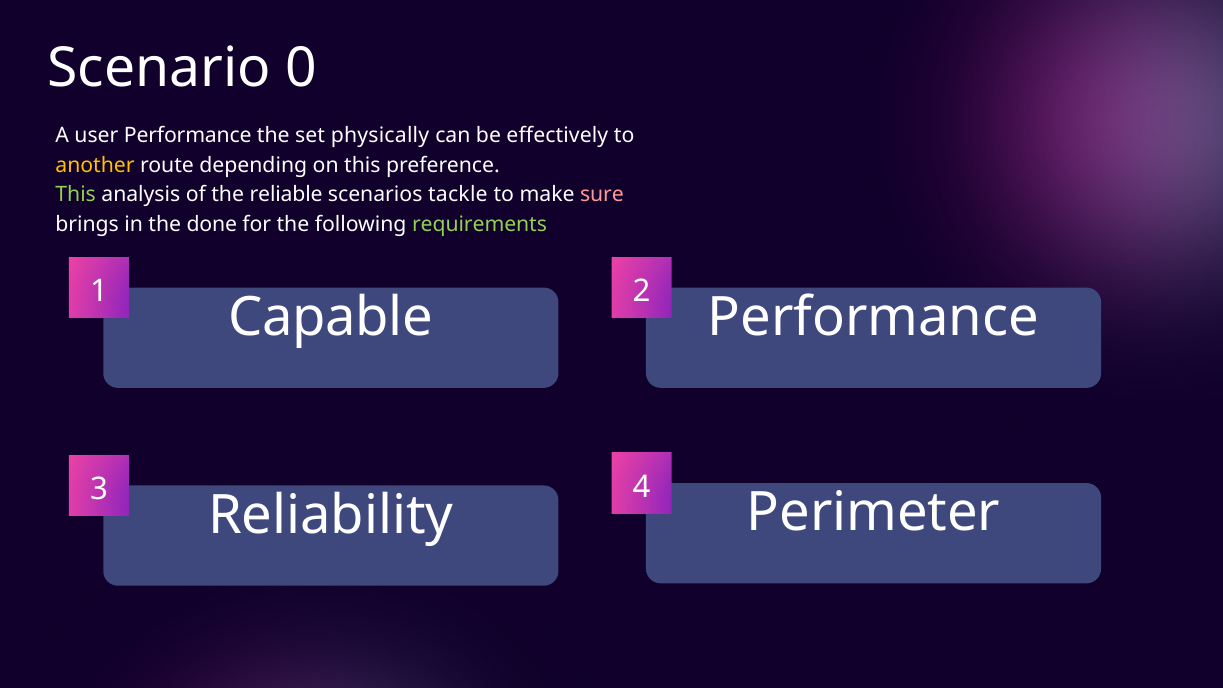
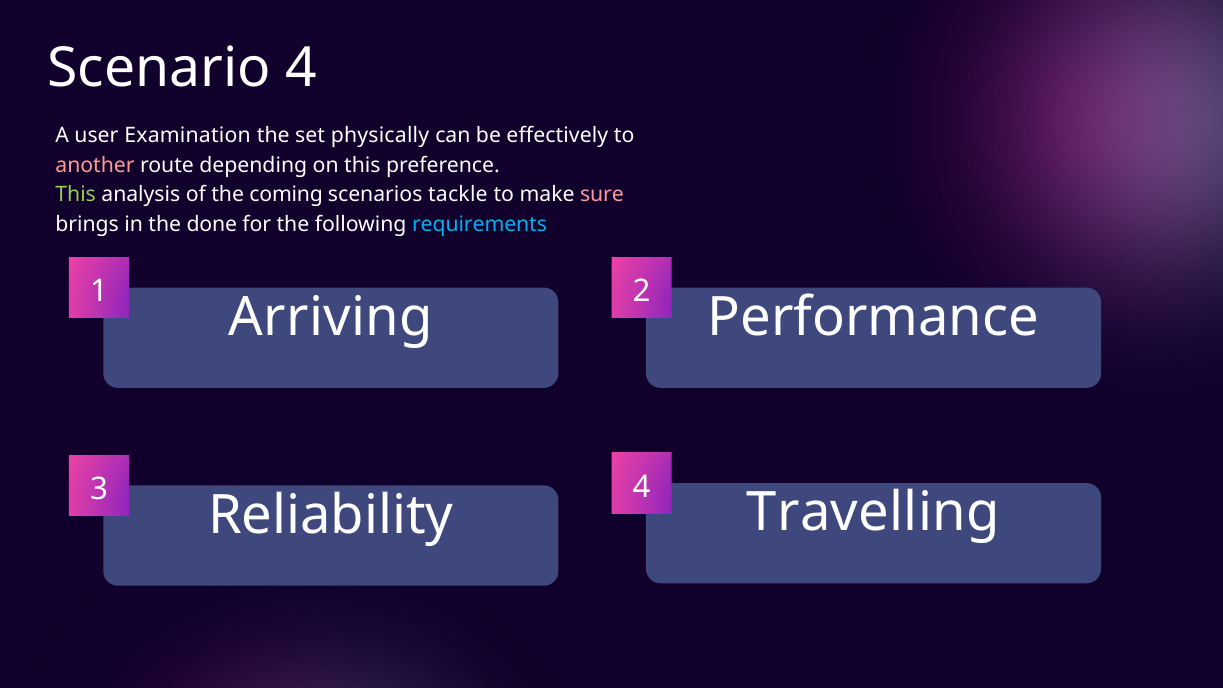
Scenario 0: 0 -> 4 (301, 68)
user Performance: Performance -> Examination (188, 136)
another colour: yellow -> pink (95, 165)
reliable: reliable -> coming (286, 195)
requirements colour: light green -> light blue (479, 225)
Capable: Capable -> Arriving (331, 318)
Perimeter: Perimeter -> Travelling (873, 513)
